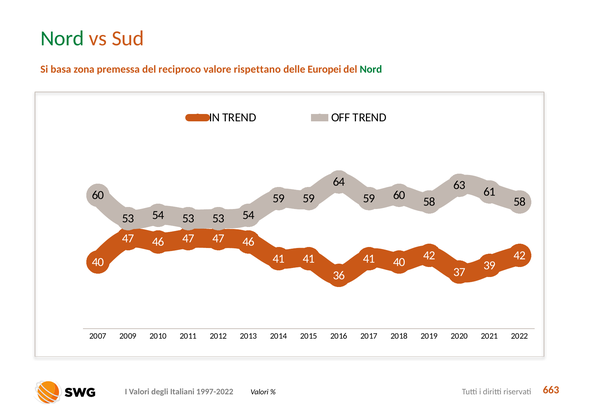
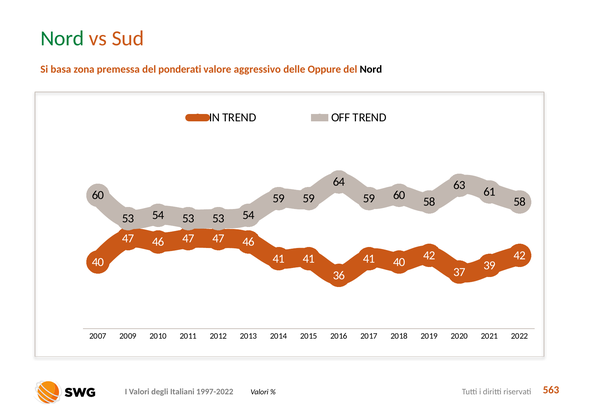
reciproco: reciproco -> ponderati (180, 69)
rispettano: rispettano -> aggressivo (257, 69)
Europei: Europei -> Oppure (324, 69)
Nord colour: green -> black (371, 69)
663: 663 -> 563 (551, 391)
